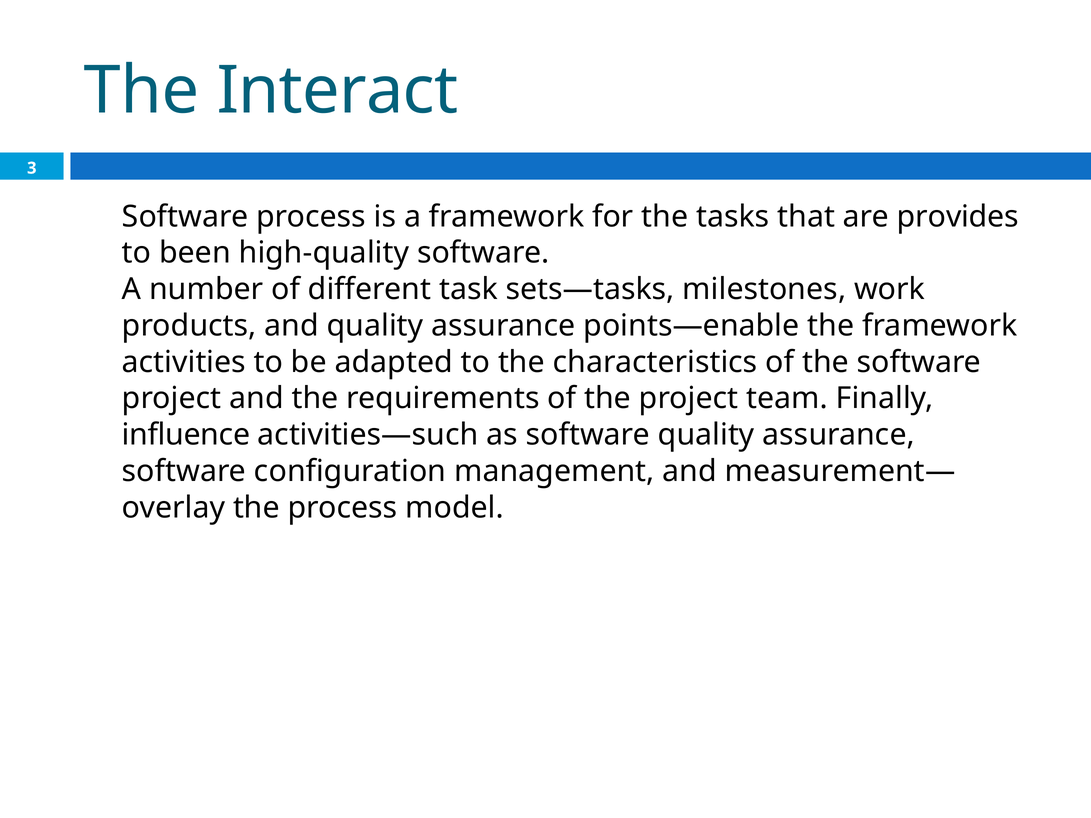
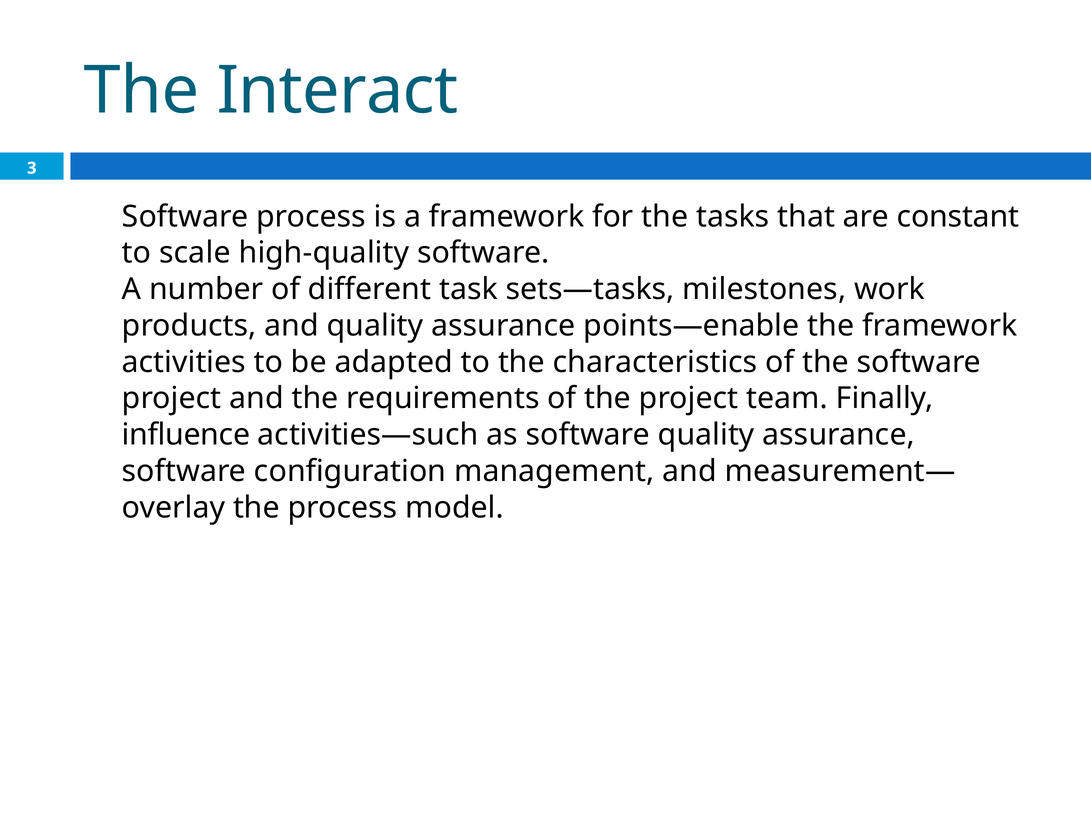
provides: provides -> constant (958, 217)
been: been -> scale (195, 253)
